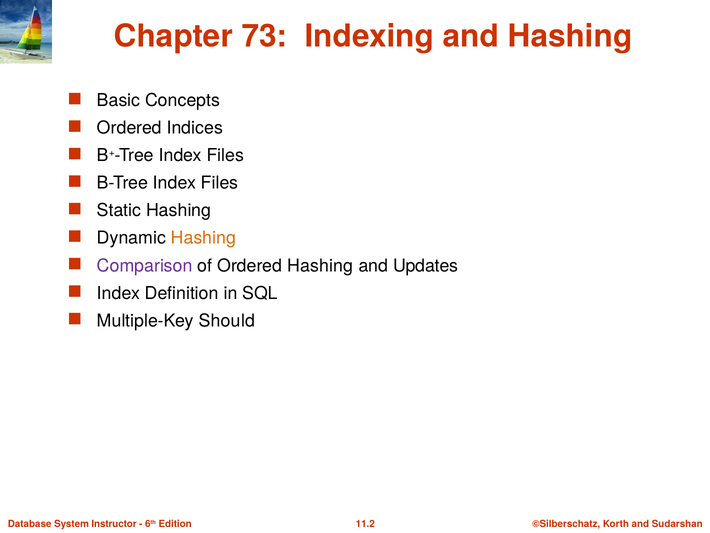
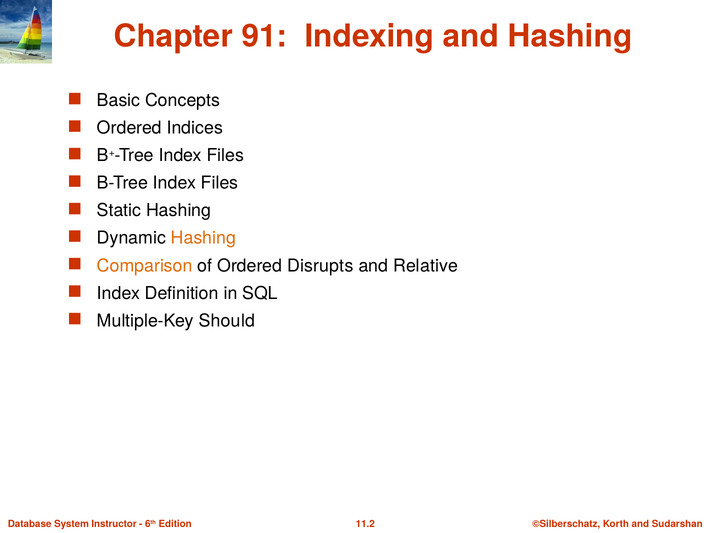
73: 73 -> 91 (264, 36)
Comparison colour: purple -> orange (145, 265)
Ordered Hashing: Hashing -> Disrupts (320, 265)
Updates: Updates -> Relative (426, 265)
